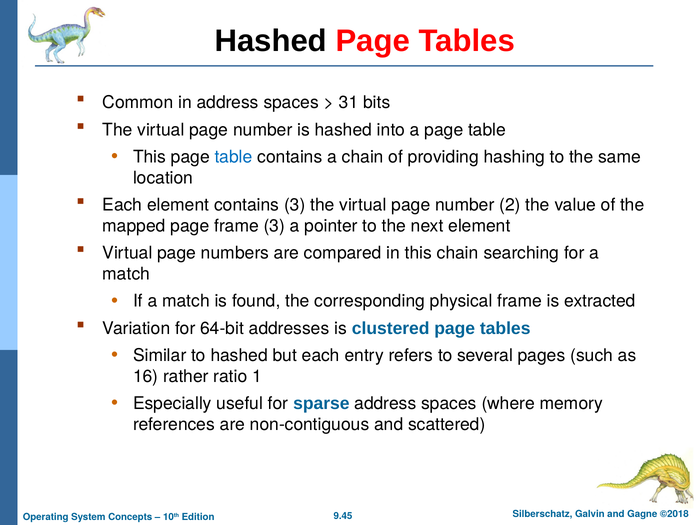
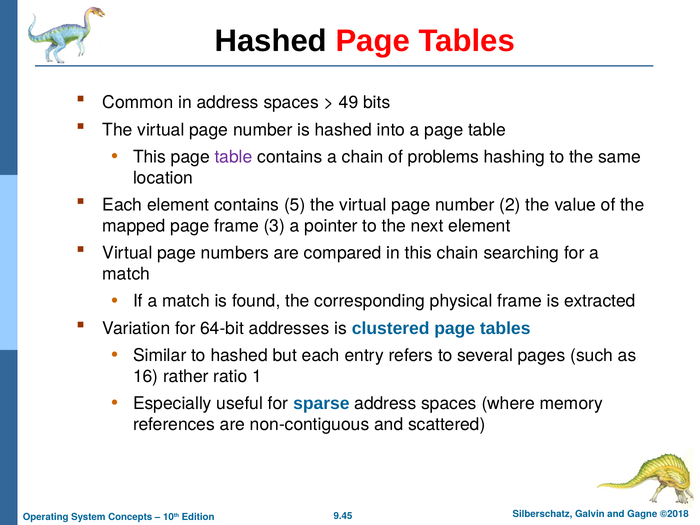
31: 31 -> 49 (349, 103)
table colour: blue -> purple (234, 157)
providing: providing -> problems (443, 157)
contains 3: 3 -> 5 (295, 205)
